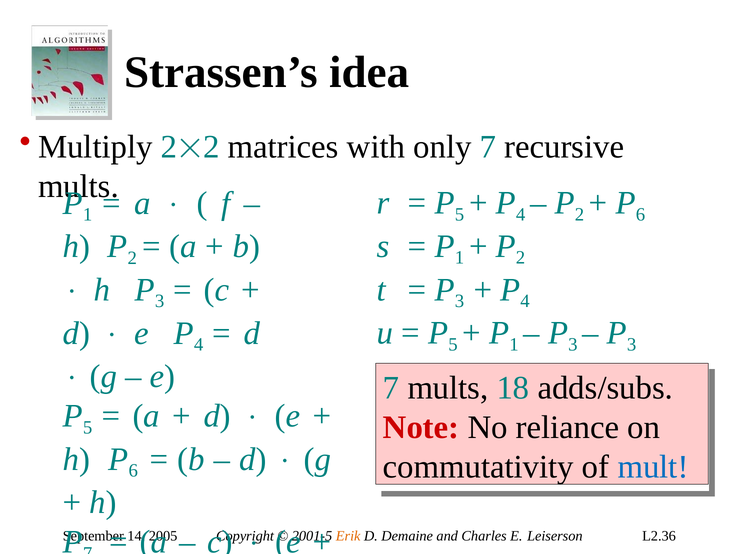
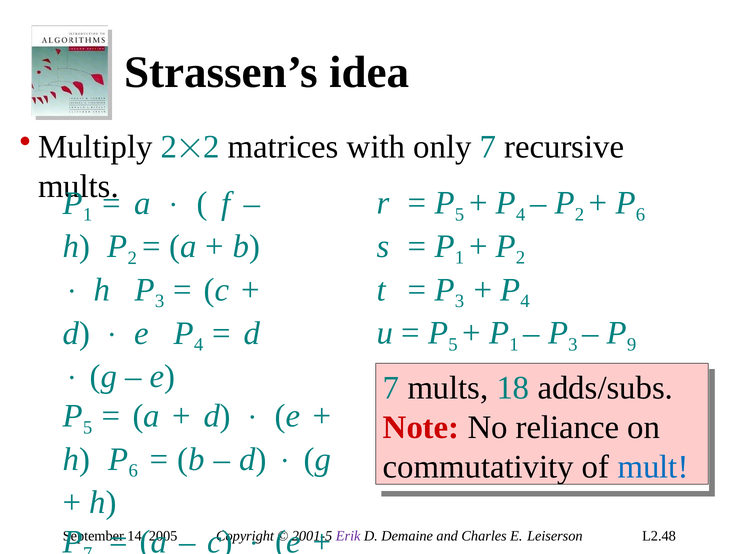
3: 3 -> 9 (632, 345)
Erik colour: orange -> purple (348, 536)
L2.36: L2.36 -> L2.48 (659, 536)
